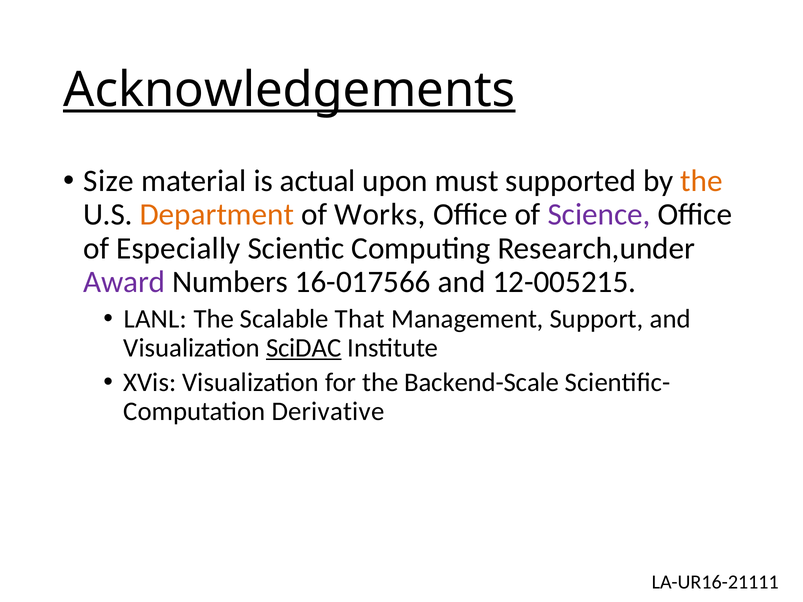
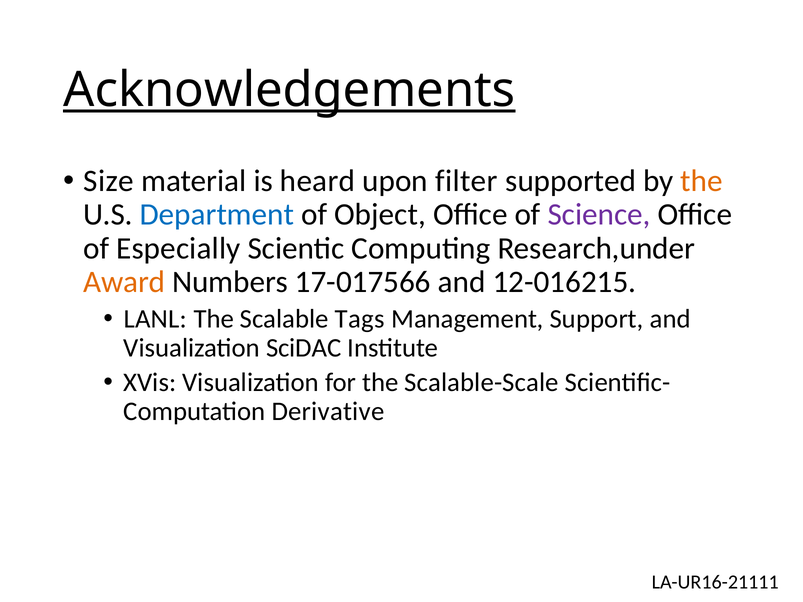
actual: actual -> heard (318, 181)
must: must -> filter (466, 181)
Department colour: orange -> blue (217, 215)
Works: Works -> Object (380, 215)
Award colour: purple -> orange (124, 282)
16-017566: 16-017566 -> 17-017566 (363, 282)
12-005215: 12-005215 -> 12-016215 (564, 282)
That: That -> Tags (360, 319)
SciDAC underline: present -> none (304, 348)
Backend-Scale: Backend-Scale -> Scalable-Scale (482, 382)
